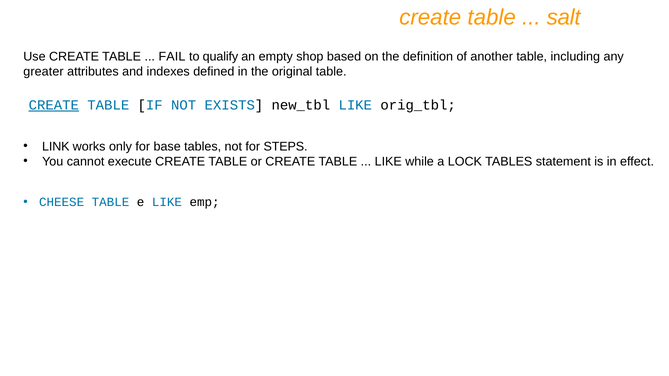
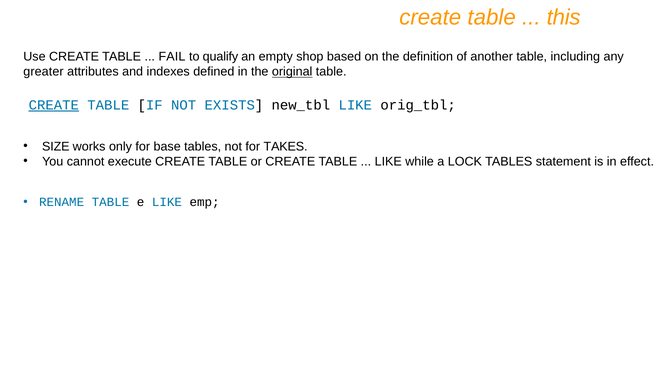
salt: salt -> this (564, 17)
original underline: none -> present (292, 72)
LINK: LINK -> SIZE (56, 147)
STEPS: STEPS -> TAKES (286, 147)
CHEESE: CHEESE -> RENAME (62, 202)
